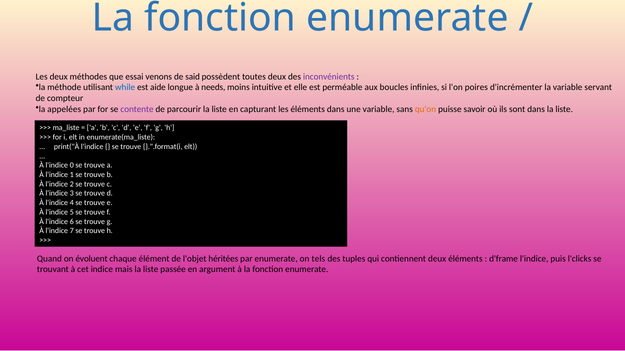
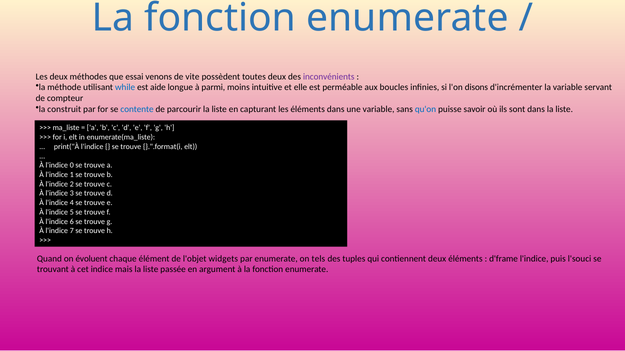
said: said -> vite (192, 77)
needs: needs -> parmi (213, 88)
poires: poires -> disons (476, 88)
appelées: appelées -> construit (64, 109)
contente colour: purple -> blue (137, 109)
qu'on colour: orange -> blue (425, 109)
héritées: héritées -> widgets (223, 259)
l'clicks: l'clicks -> l'souci (580, 259)
